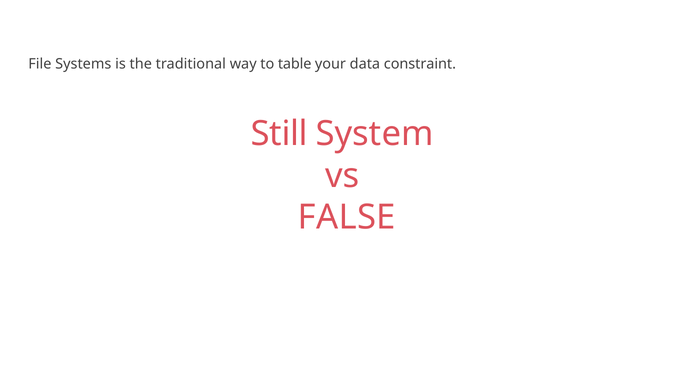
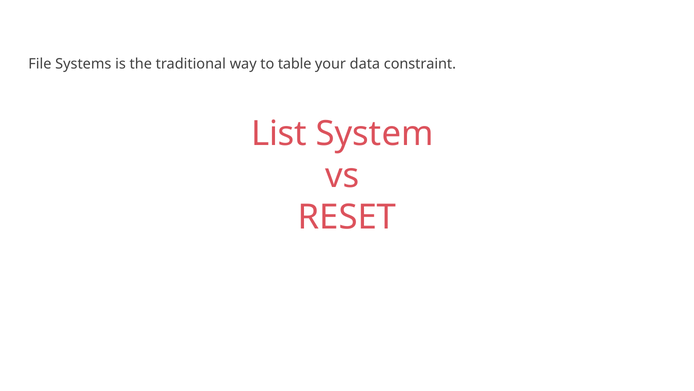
Still: Still -> List (279, 134)
FALSE: FALSE -> RESET (347, 217)
